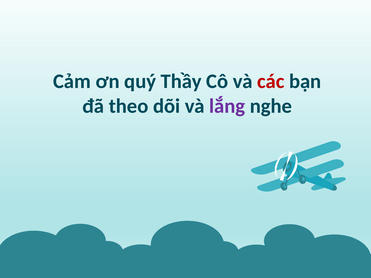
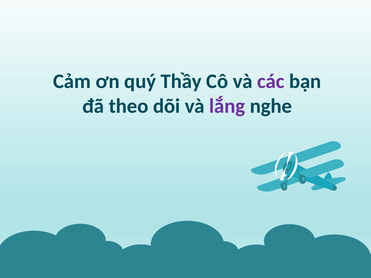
các colour: red -> purple (271, 81)
